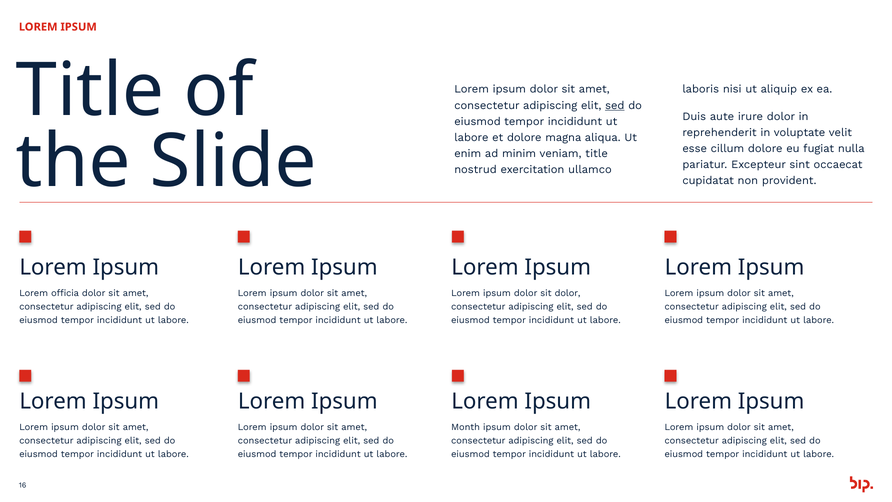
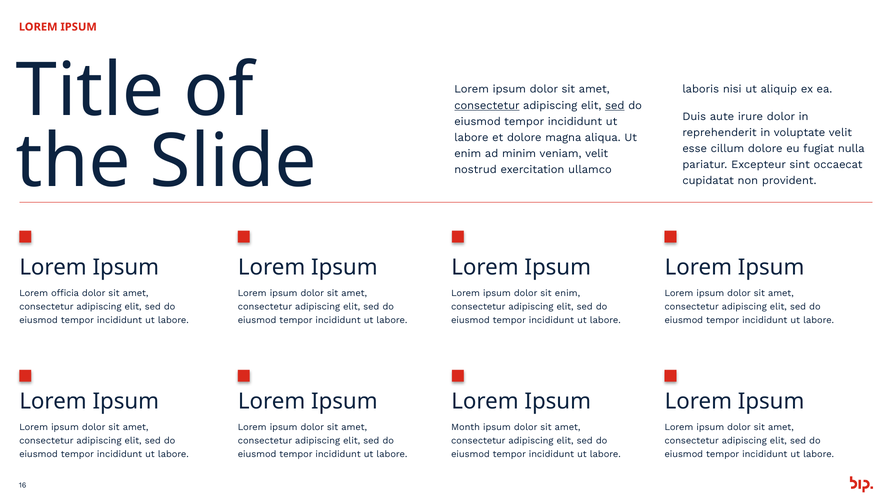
consectetur underline: none -> present (487, 105)
veniam title: title -> velit (597, 153)
sit dolor: dolor -> enim (568, 293)
